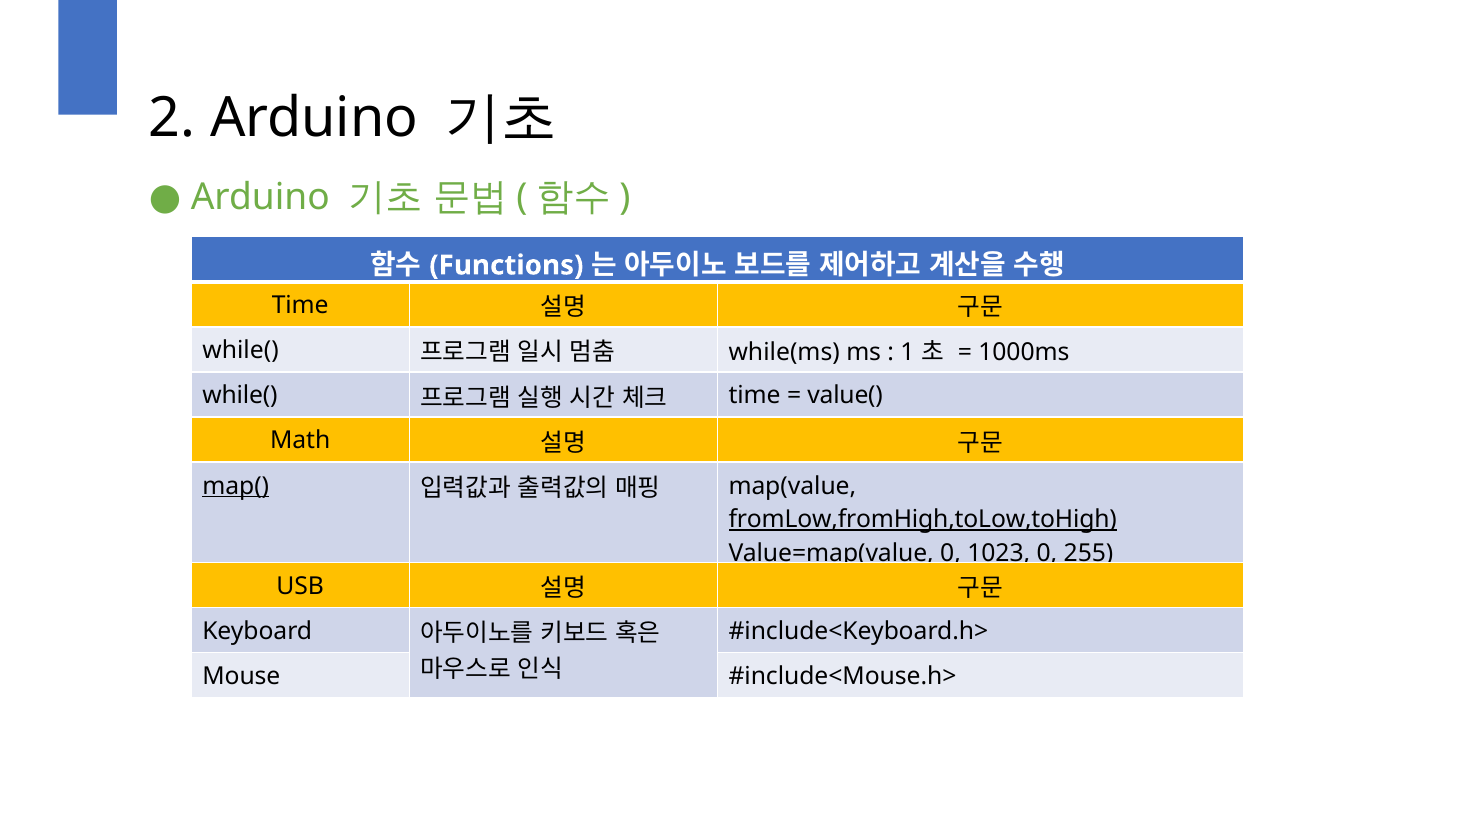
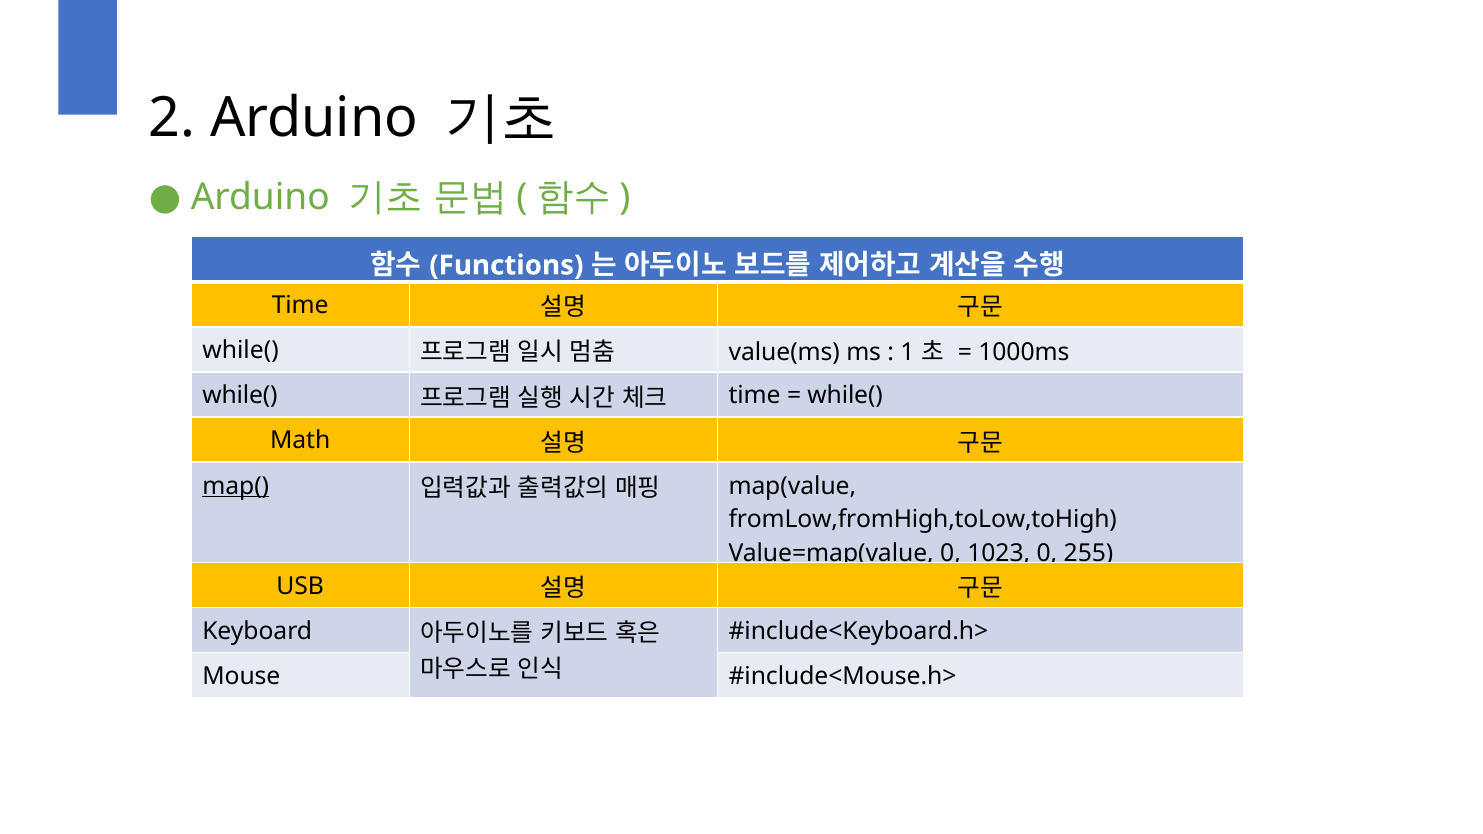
while(ms: while(ms -> value(ms (784, 353)
value(: value( -> while( (845, 396)
fromLow,fromHigh,toLow,toHigh underline: present -> none (923, 520)
